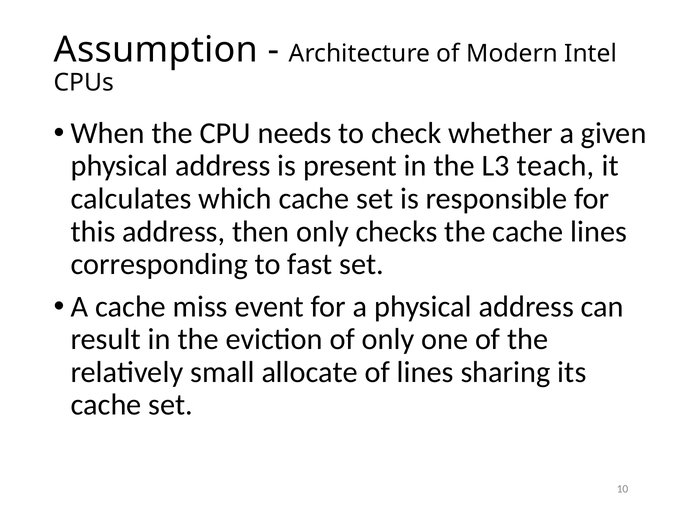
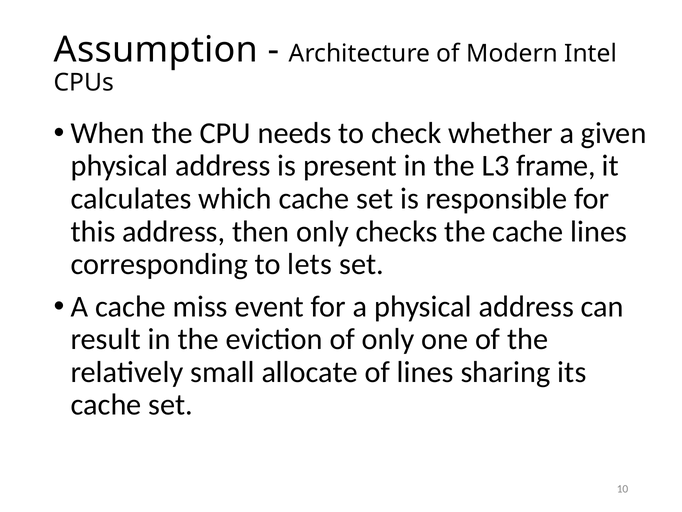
teach: teach -> frame (556, 166)
fast: fast -> lets (310, 264)
